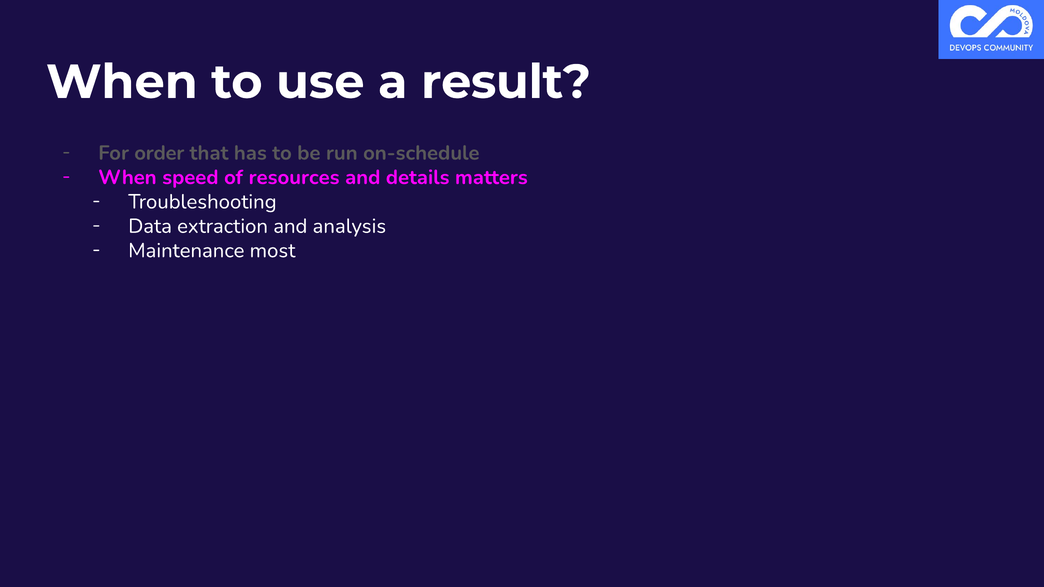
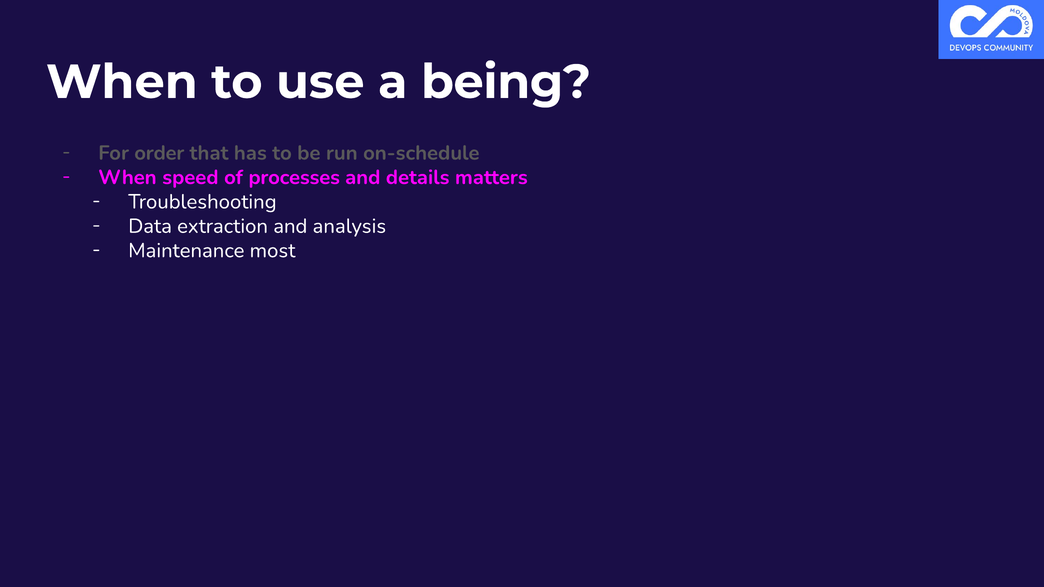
result: result -> being (506, 82)
resources: resources -> processes (294, 177)
